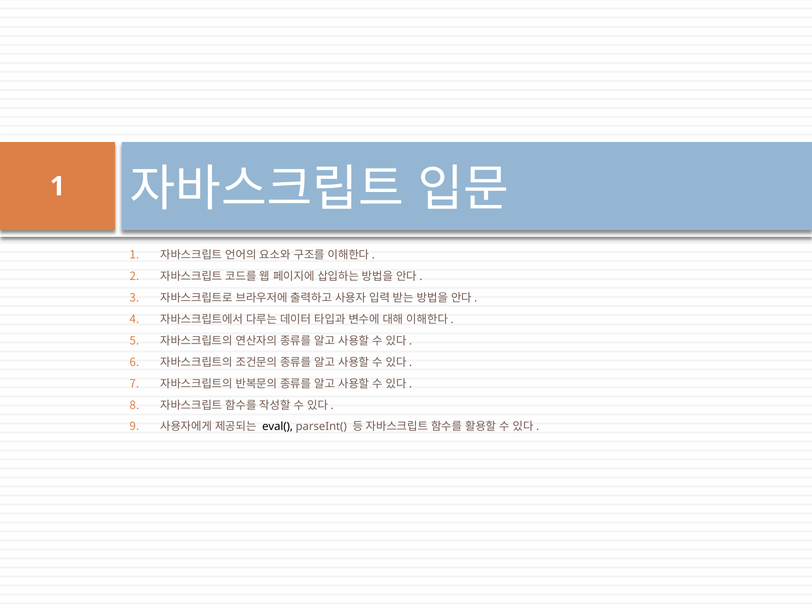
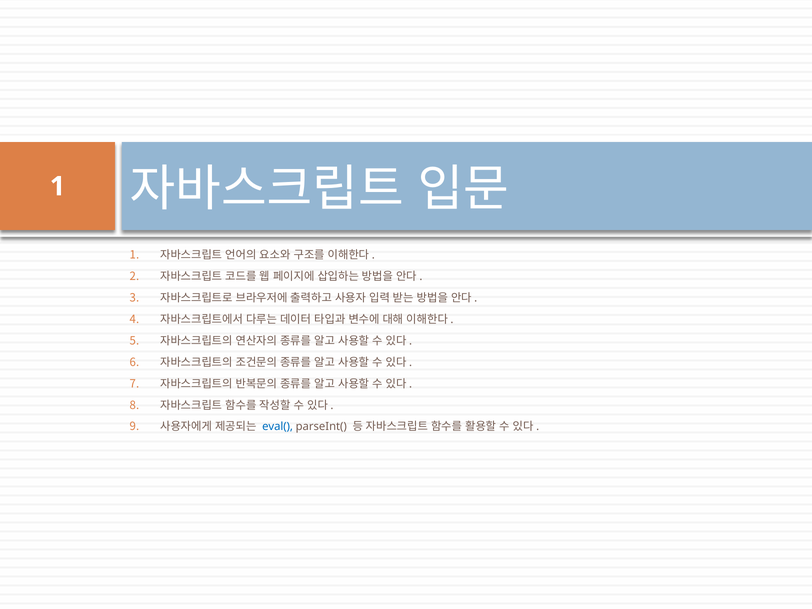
eval( colour: black -> blue (278, 427)
